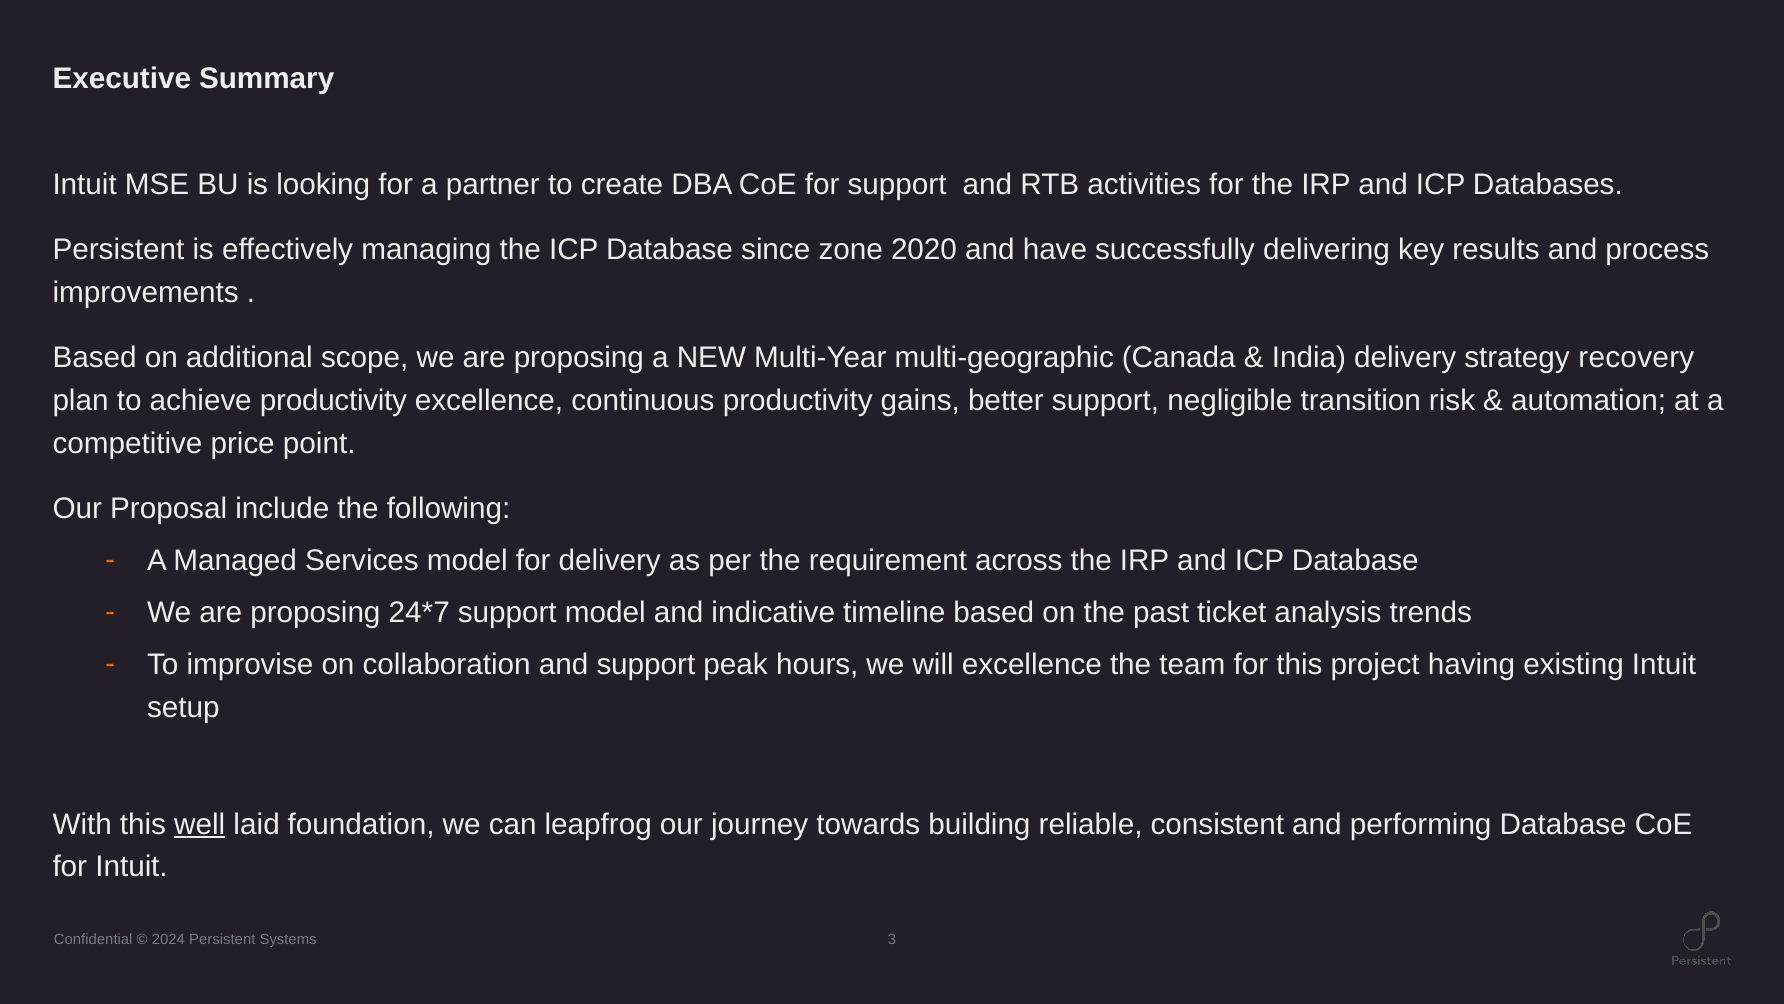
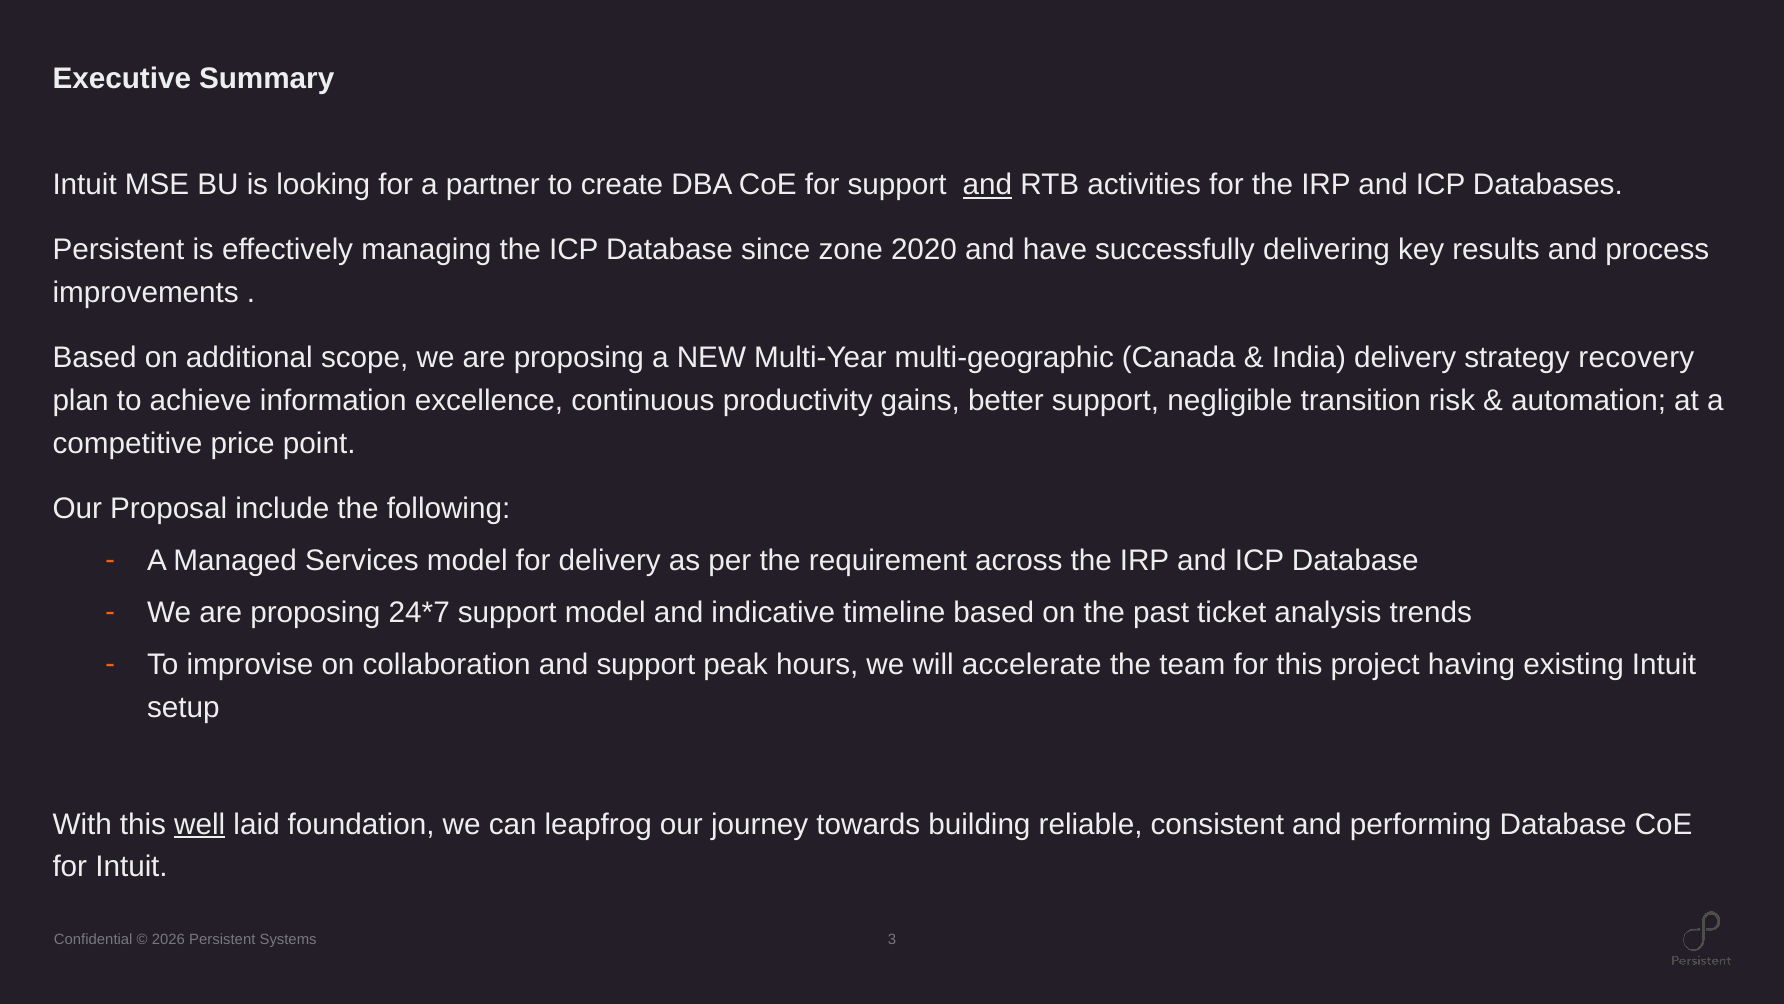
and underline: none -> present (987, 185)
achieve productivity: productivity -> information (333, 400)
will excellence: excellence -> accelerate (1032, 664)
2024: 2024 -> 2026 (168, 939)
